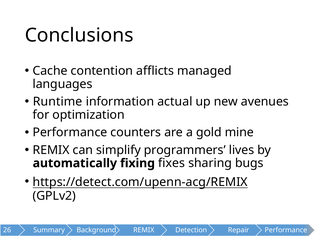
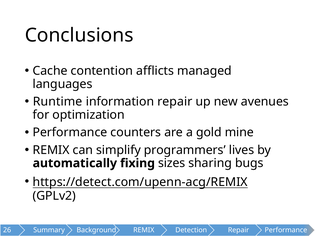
information actual: actual -> repair (175, 102)
fixes: fixes -> sizes (172, 163)
